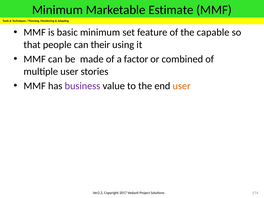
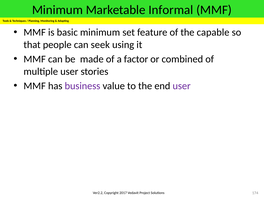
Estimate: Estimate -> Informal (171, 10)
their: their -> seek (100, 45)
user colour: orange -> purple (182, 86)
